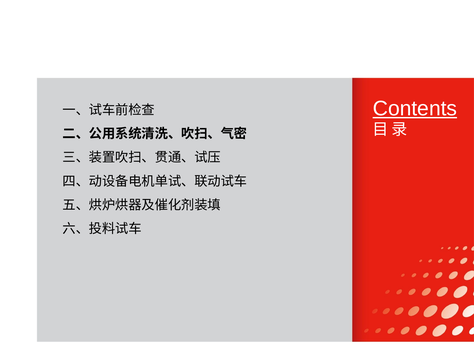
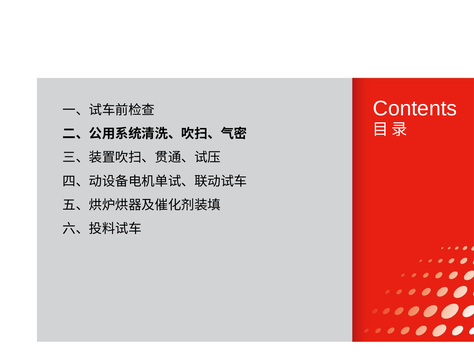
Contents underline: present -> none (415, 108)
